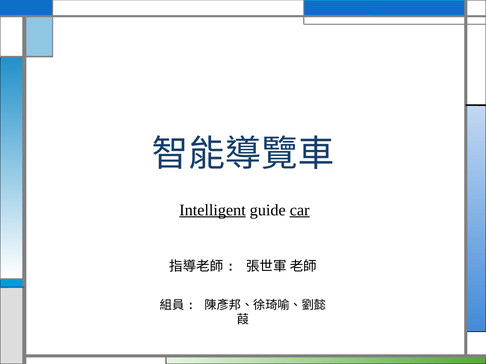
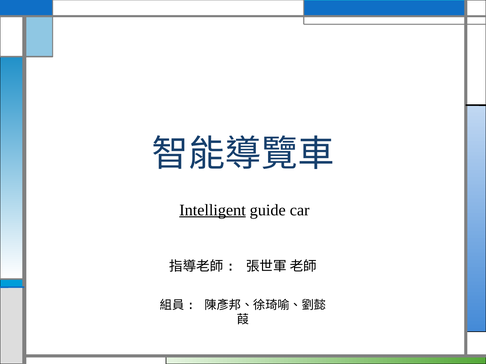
car underline: present -> none (300, 210)
